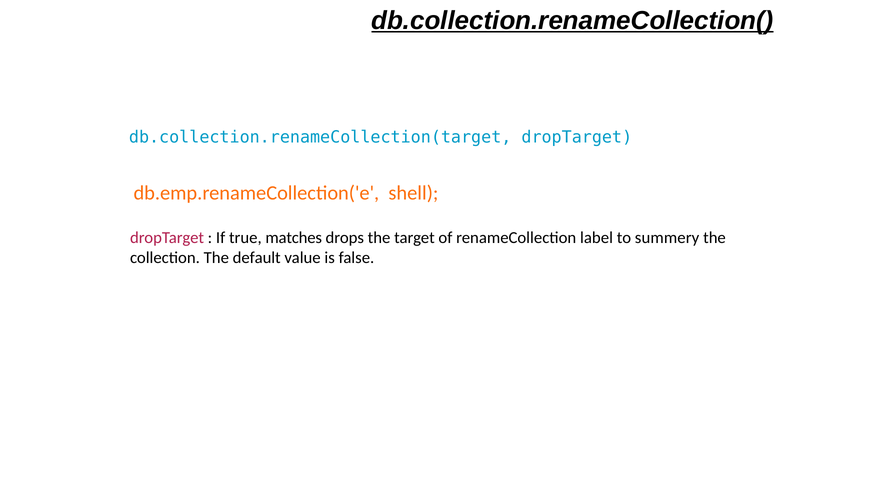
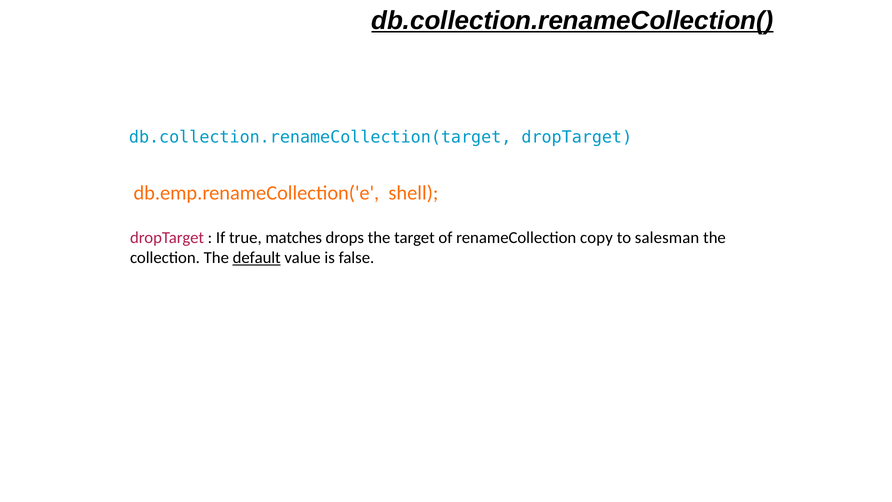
label: label -> copy (596, 238)
summery: summery -> salesman (667, 238)
default underline: none -> present (257, 258)
